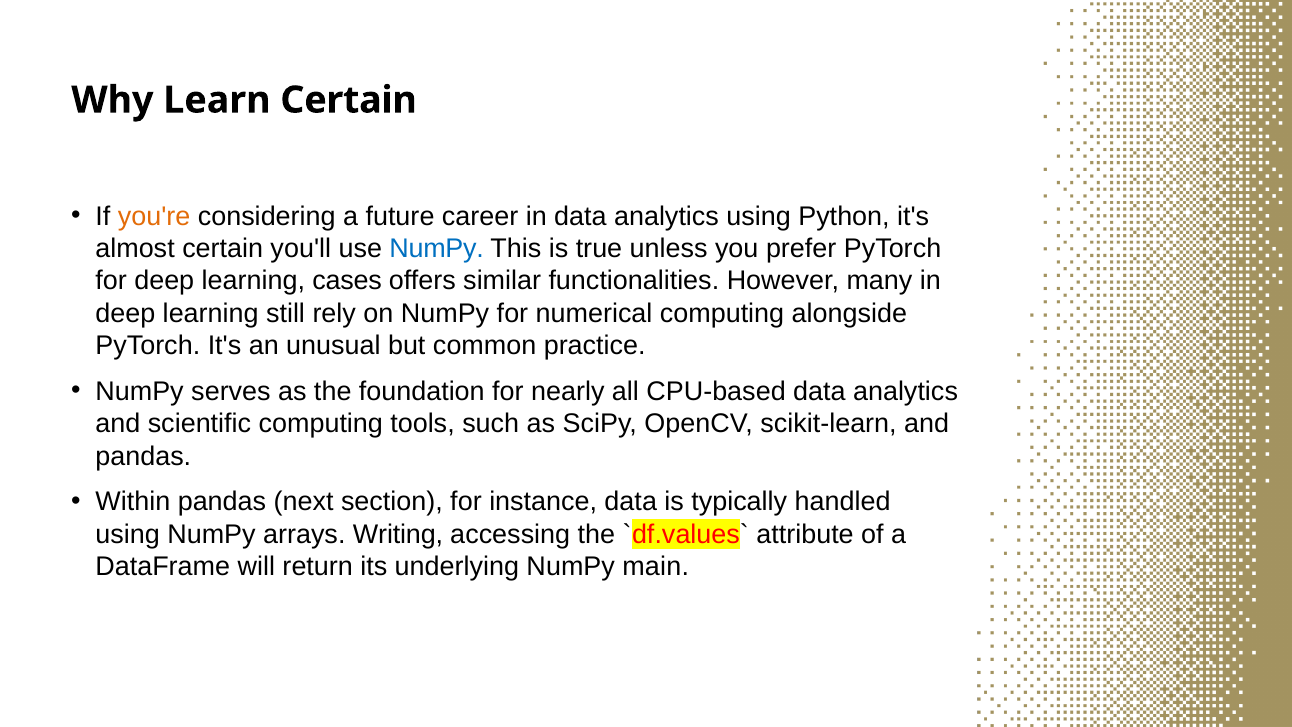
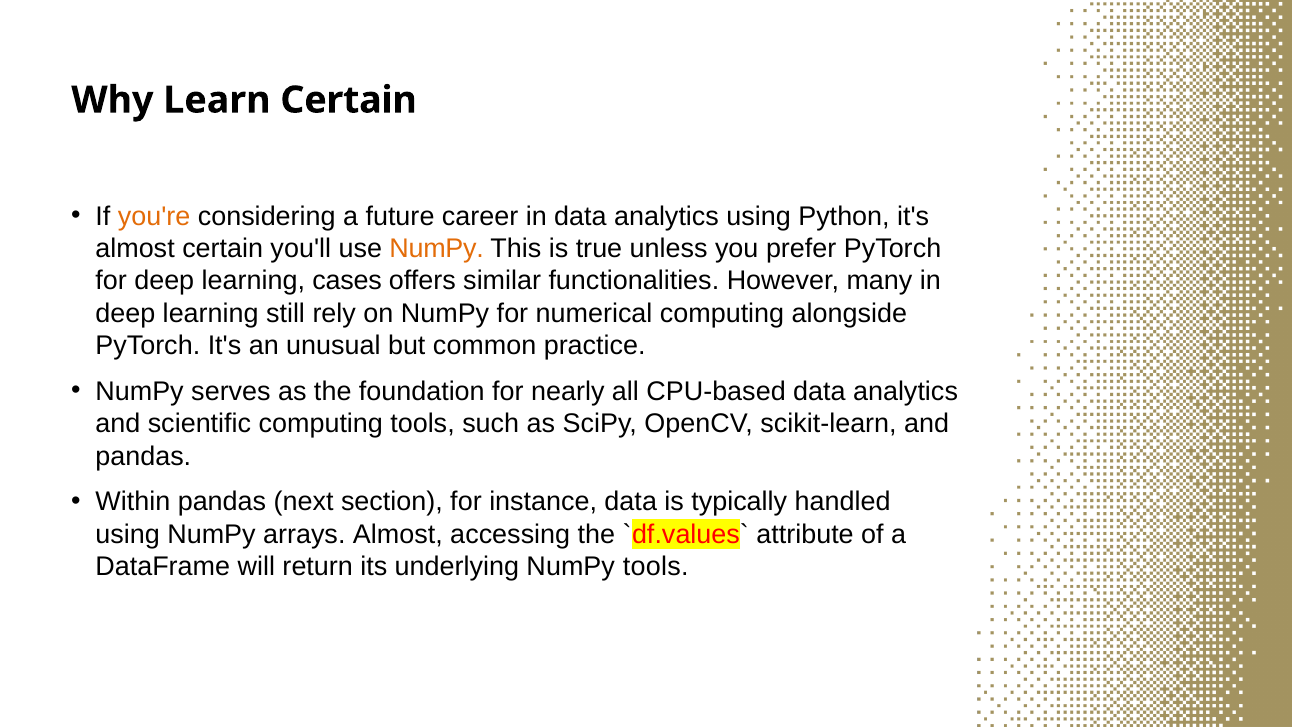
NumPy colour: blue -> orange (437, 249)
arrays Writing: Writing -> Almost (398, 534)
NumPy main: main -> tools (656, 566)
